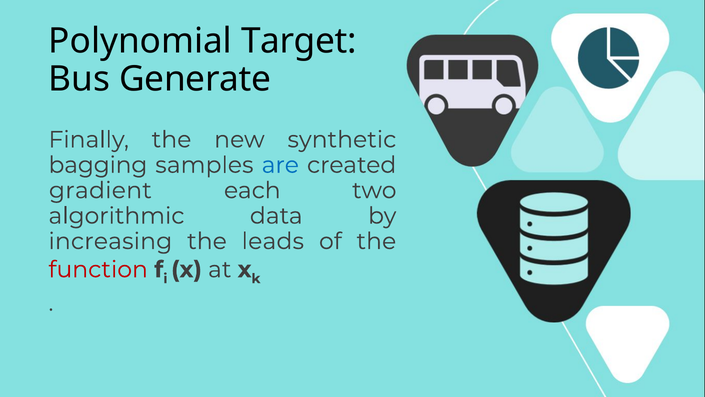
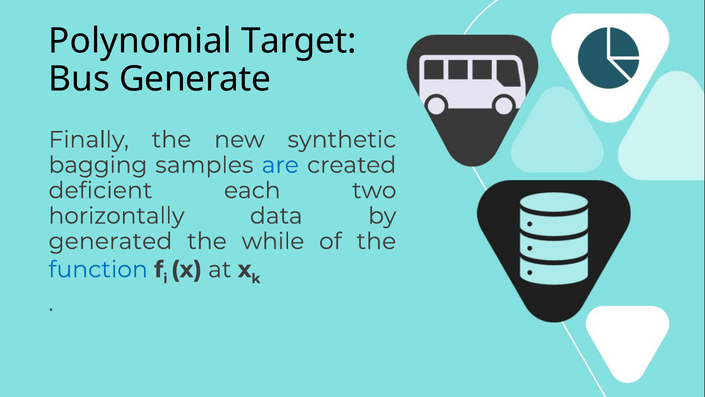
gradient: gradient -> deficient (100, 190)
algorithmic: algorithmic -> horizontally (117, 216)
increasing: increasing -> generated (110, 241)
leads: leads -> while (273, 241)
function colour: red -> blue (98, 269)
